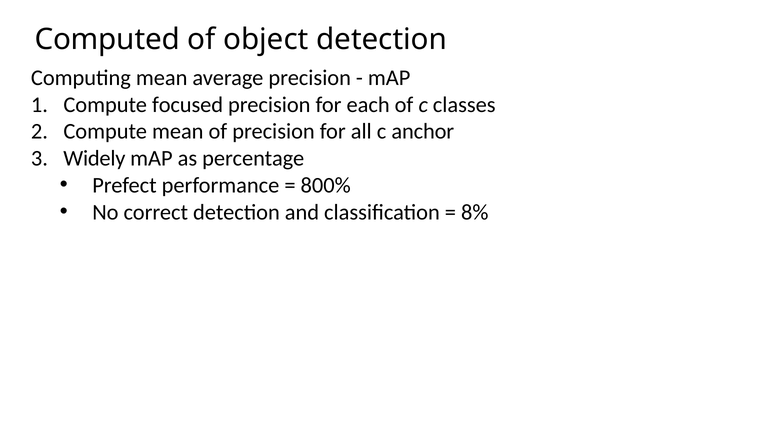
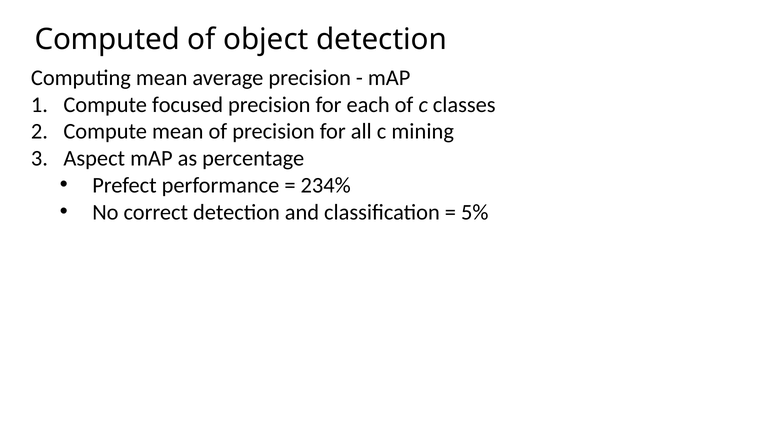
anchor: anchor -> mining (423, 132)
Widely: Widely -> Aspect (94, 159)
800%: 800% -> 234% (326, 186)
8%: 8% -> 5% (475, 212)
